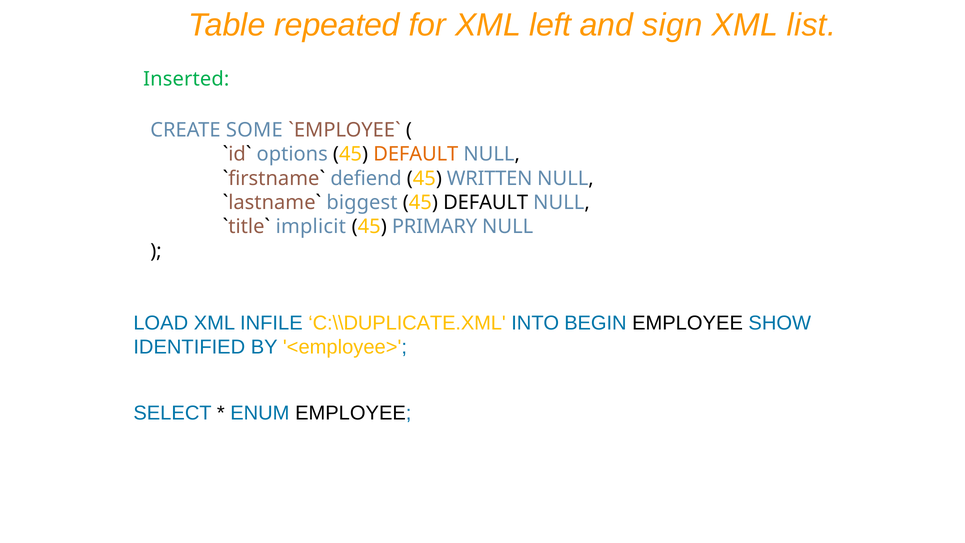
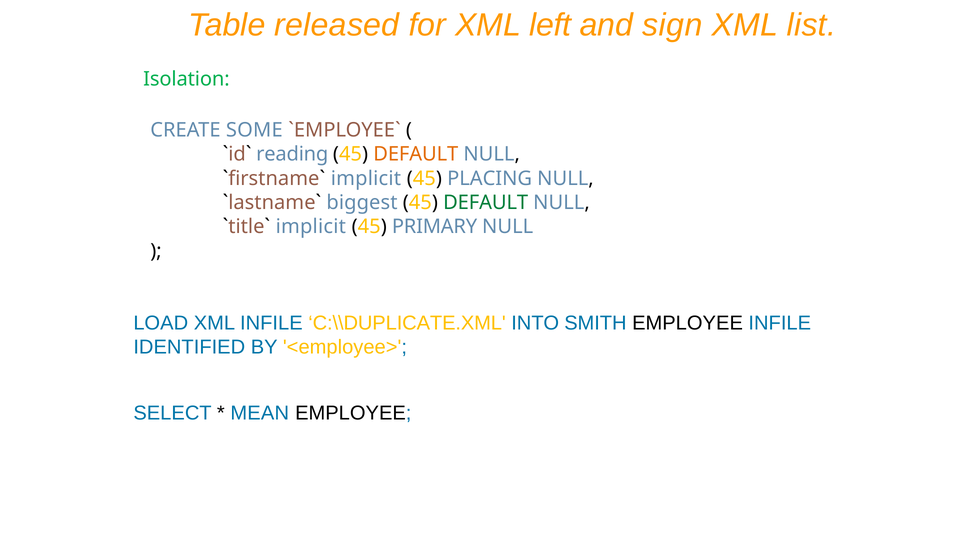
repeated: repeated -> released (337, 25)
Inserted: Inserted -> Isolation (186, 79)
options: options -> reading (292, 154)
defiend: defiend -> implicit (366, 178)
WRITTEN: WRITTEN -> PLACING (490, 178)
DEFAULT colour: black -> green (486, 203)
BEGIN: BEGIN -> SMITH (595, 323)
EMPLOYEE SHOW: SHOW -> INFILE (780, 323)
ENUM: ENUM -> MEAN (260, 413)
